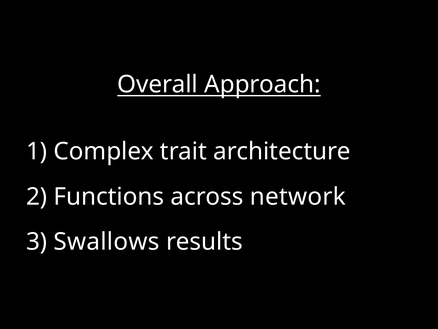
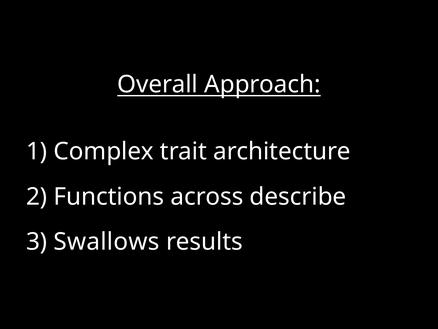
network: network -> describe (298, 196)
